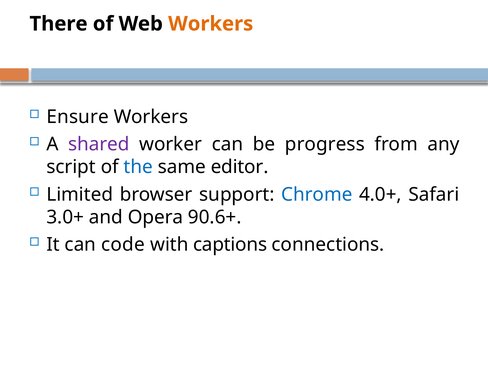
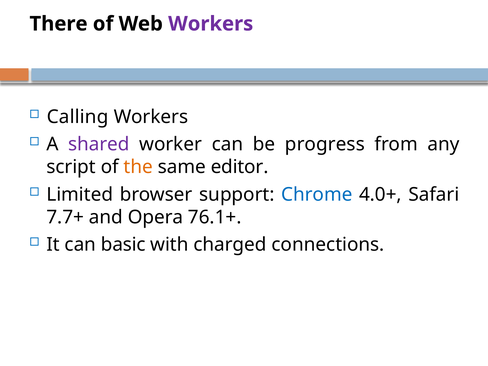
Workers colour: orange -> purple (211, 24)
Ensure: Ensure -> Calling (78, 117)
the colour: blue -> orange (138, 167)
3.0+: 3.0+ -> 7.7+ (65, 217)
90.6+: 90.6+ -> 76.1+ (215, 217)
code: code -> basic (123, 245)
captions: captions -> charged (230, 245)
